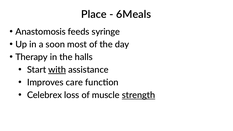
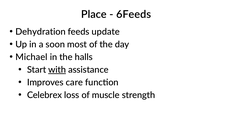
6Meals: 6Meals -> 6Feeds (134, 14)
Anastomosis: Anastomosis -> Dehydration (41, 32)
syringe: syringe -> update (106, 32)
Therapy: Therapy -> Michael (31, 57)
strength underline: present -> none (139, 95)
